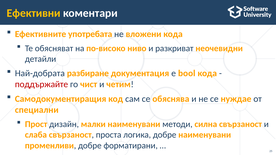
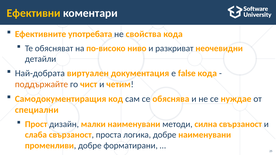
вложени: вложени -> свойства (143, 34)
разбиране: разбиране -> виртуален (88, 73)
bool: bool -> false (187, 73)
поддържайте colour: red -> orange (41, 84)
